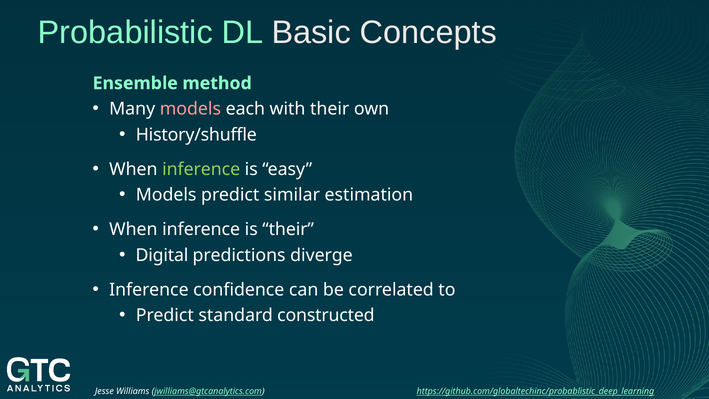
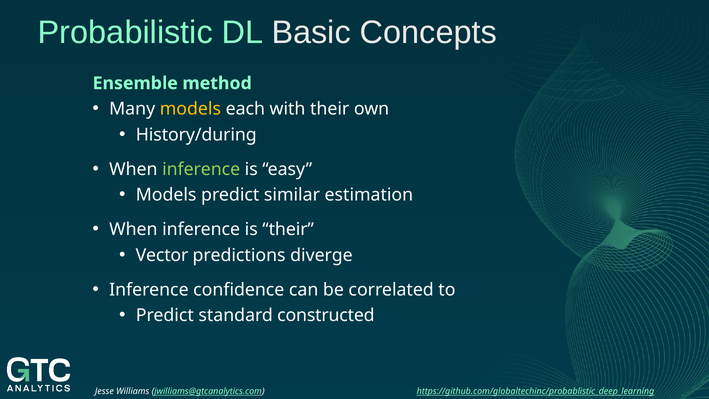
models colour: pink -> yellow (190, 109)
History/shuffle: History/shuffle -> History/during (196, 135)
Digital: Digital -> Vector (162, 255)
